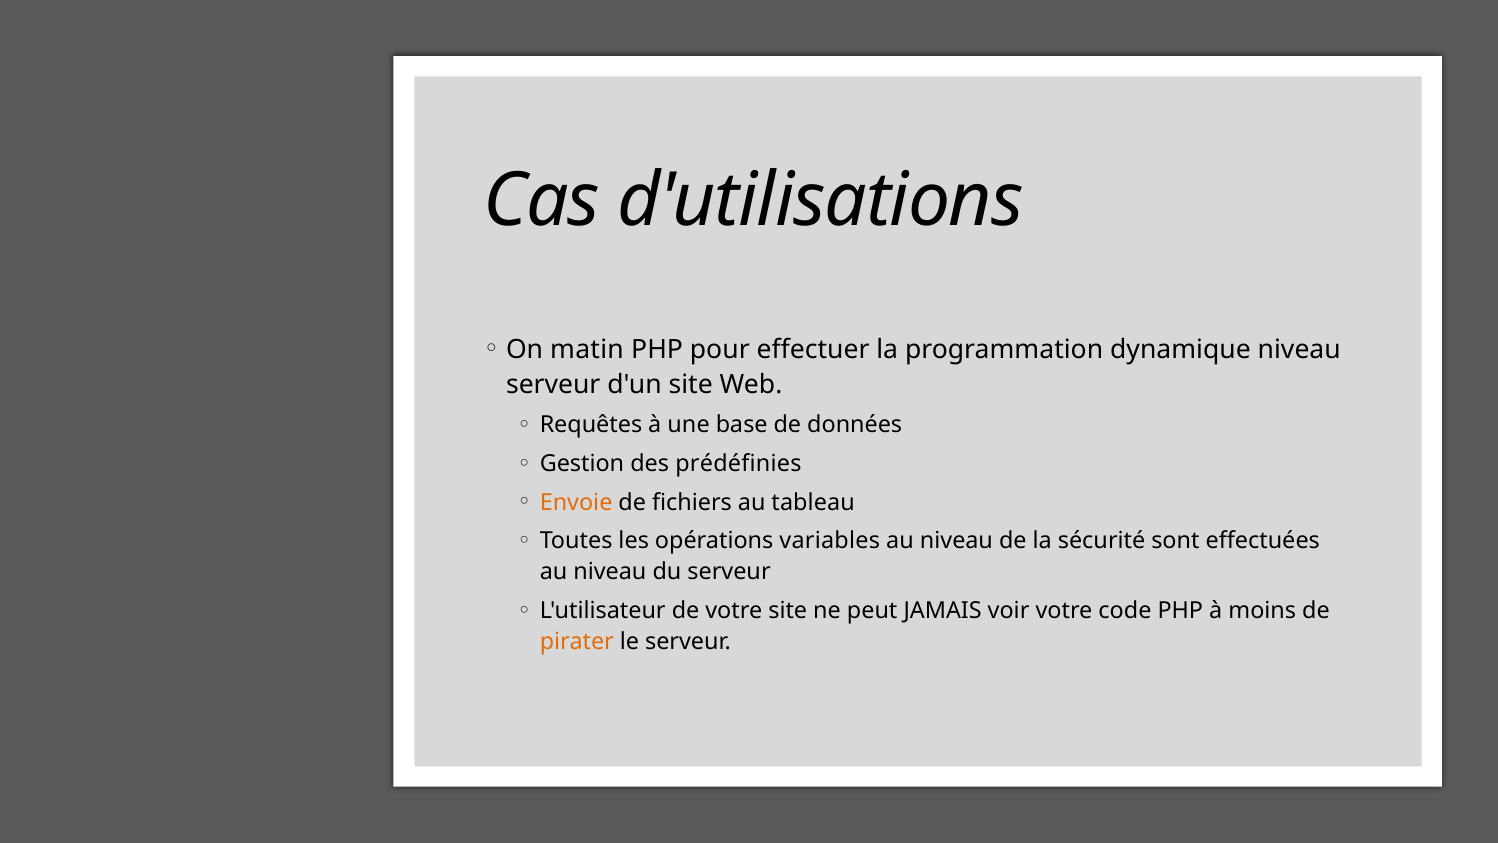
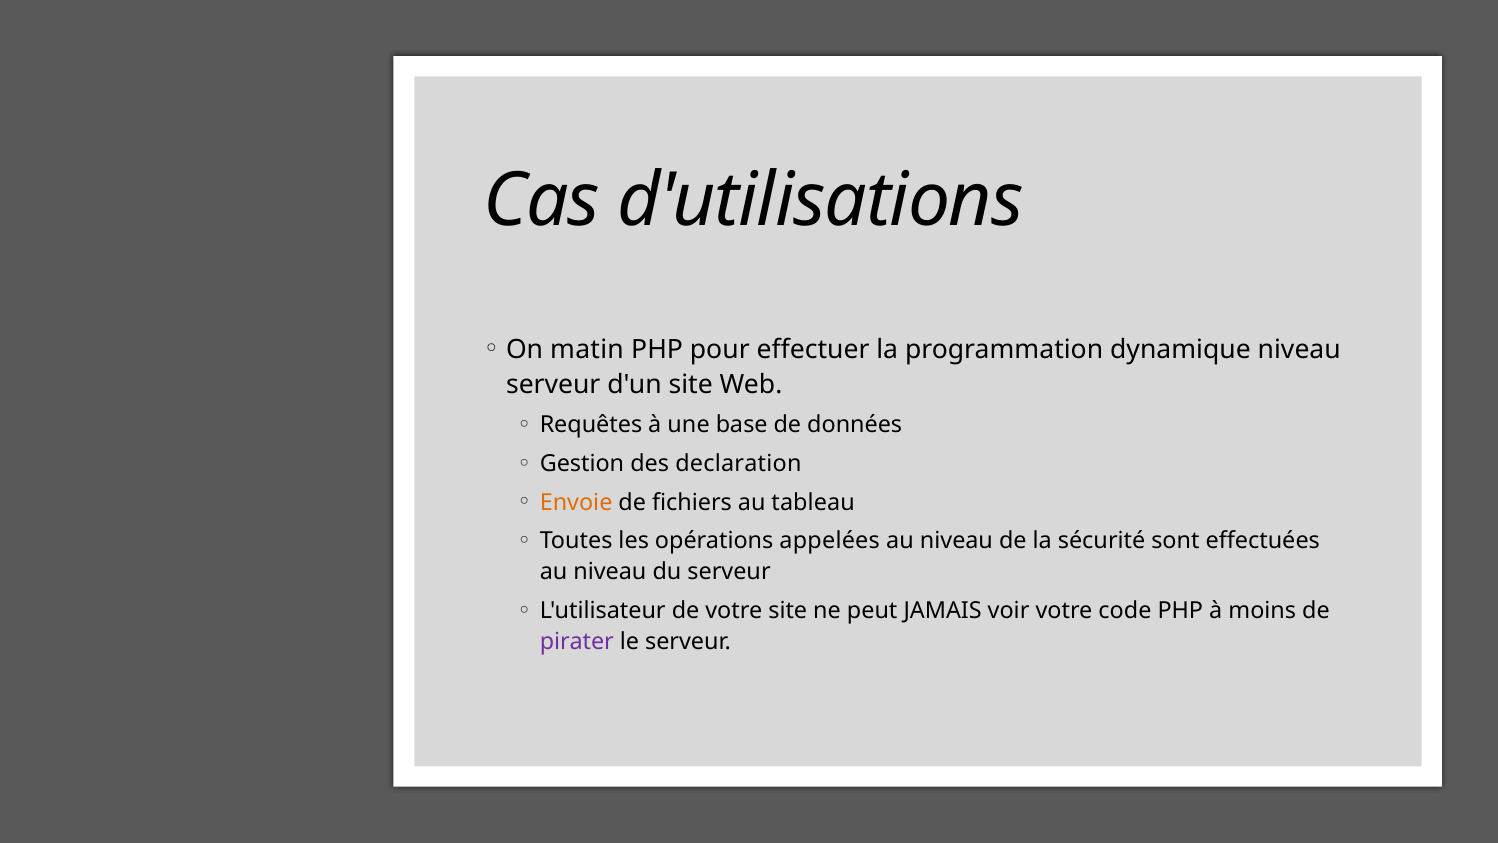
prédéfinies: prédéfinies -> declaration (738, 463)
variables: variables -> appelées (830, 541)
pirater colour: orange -> purple (577, 641)
